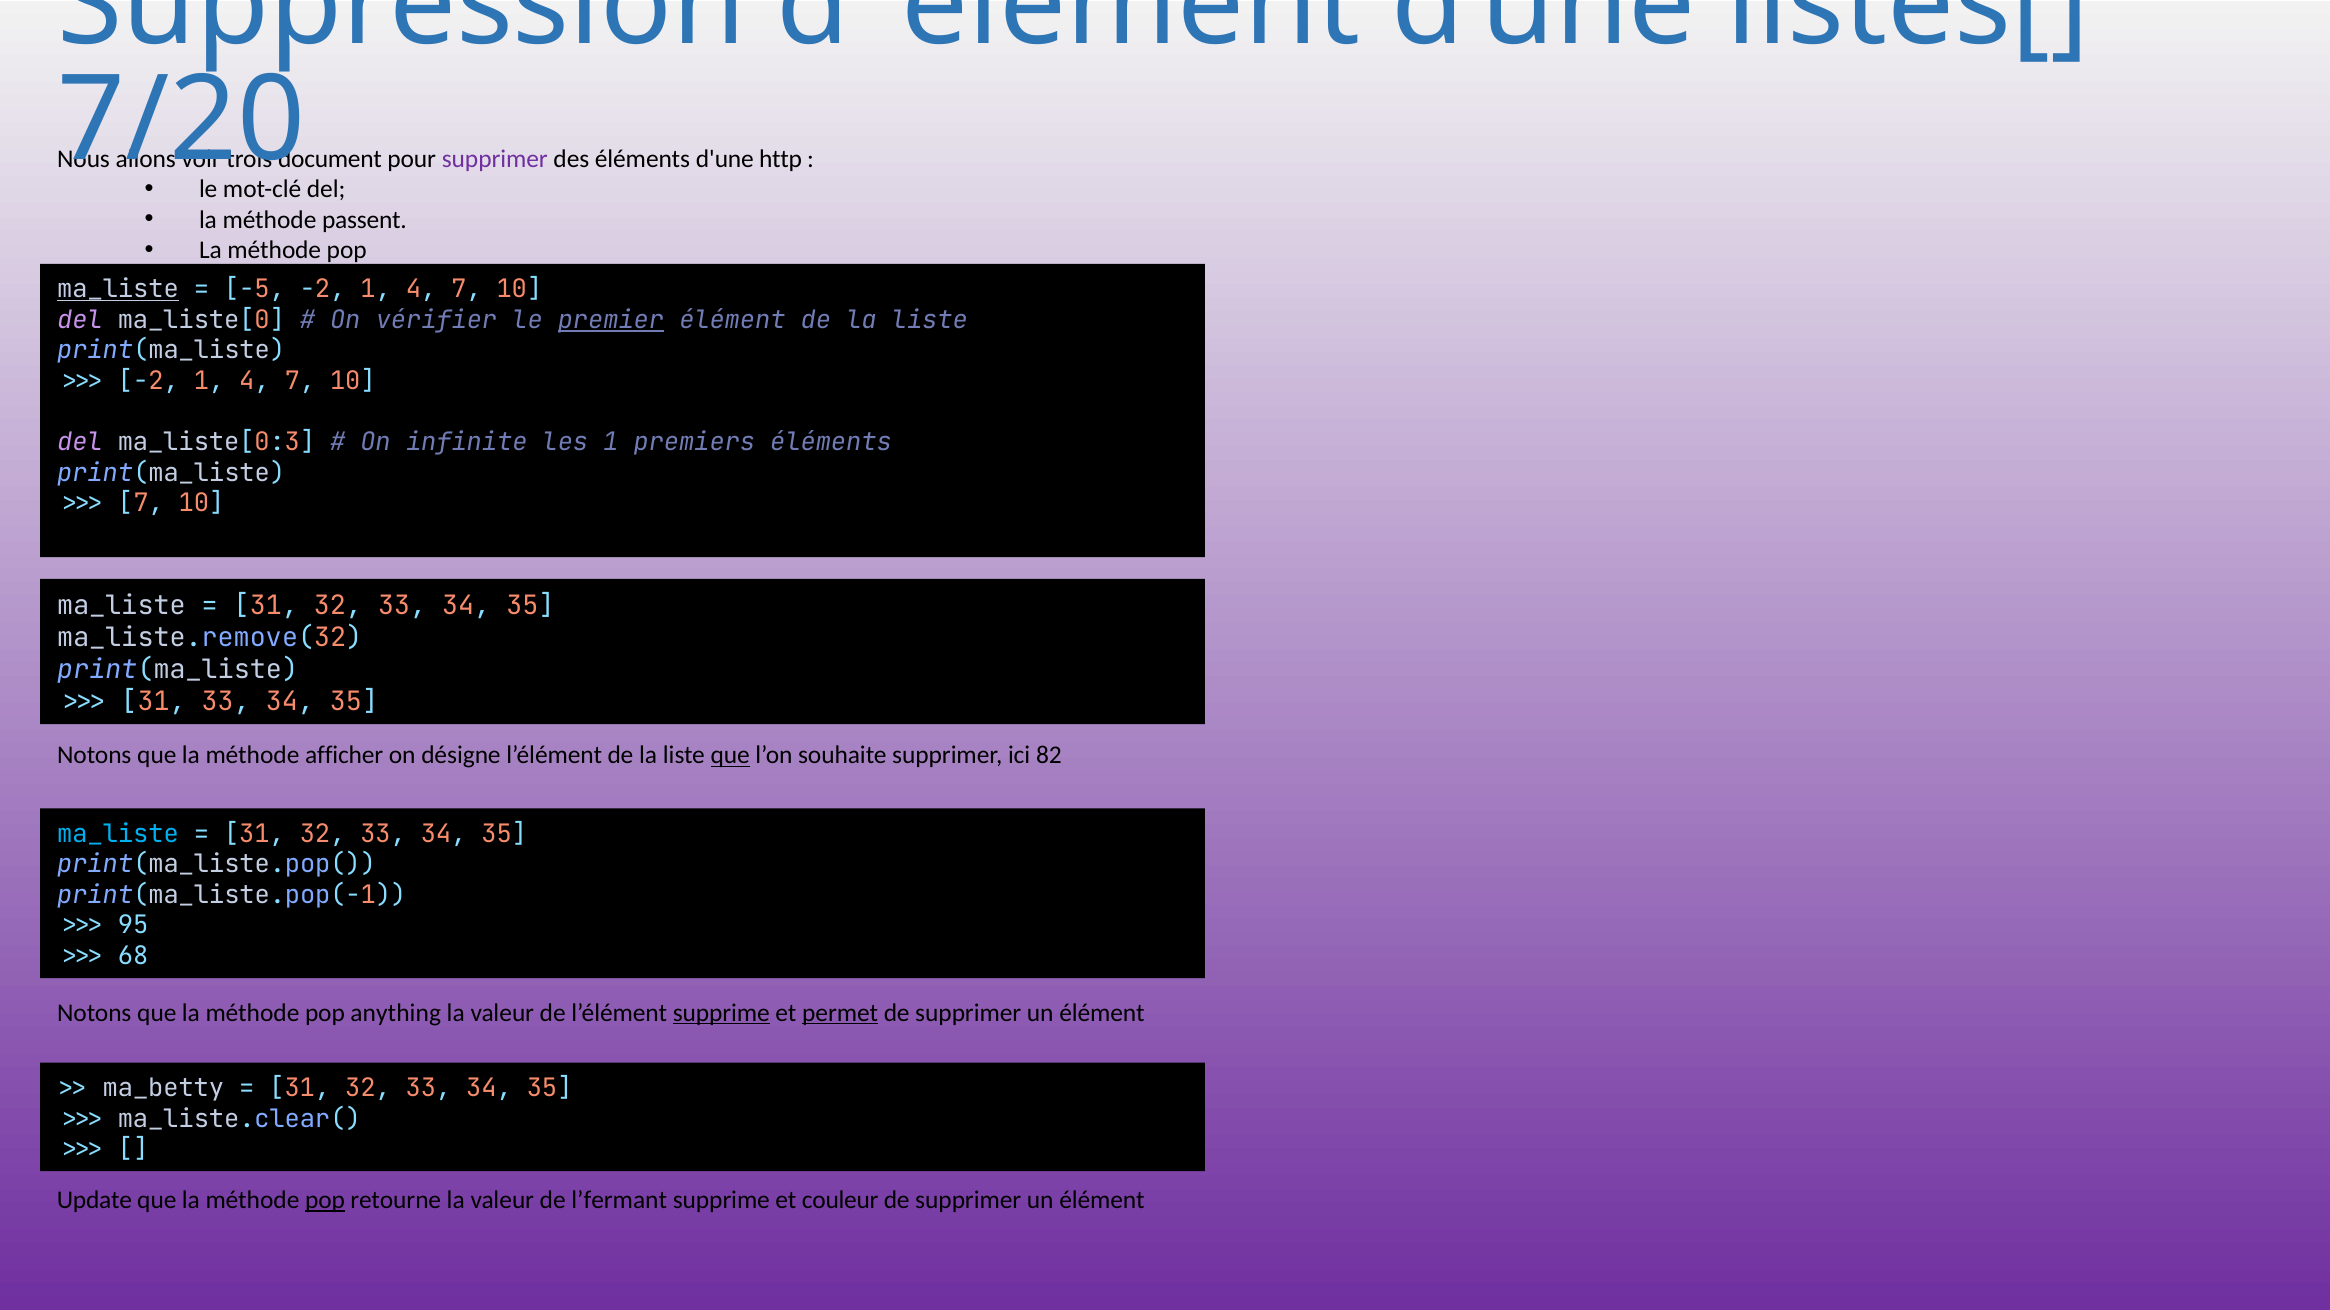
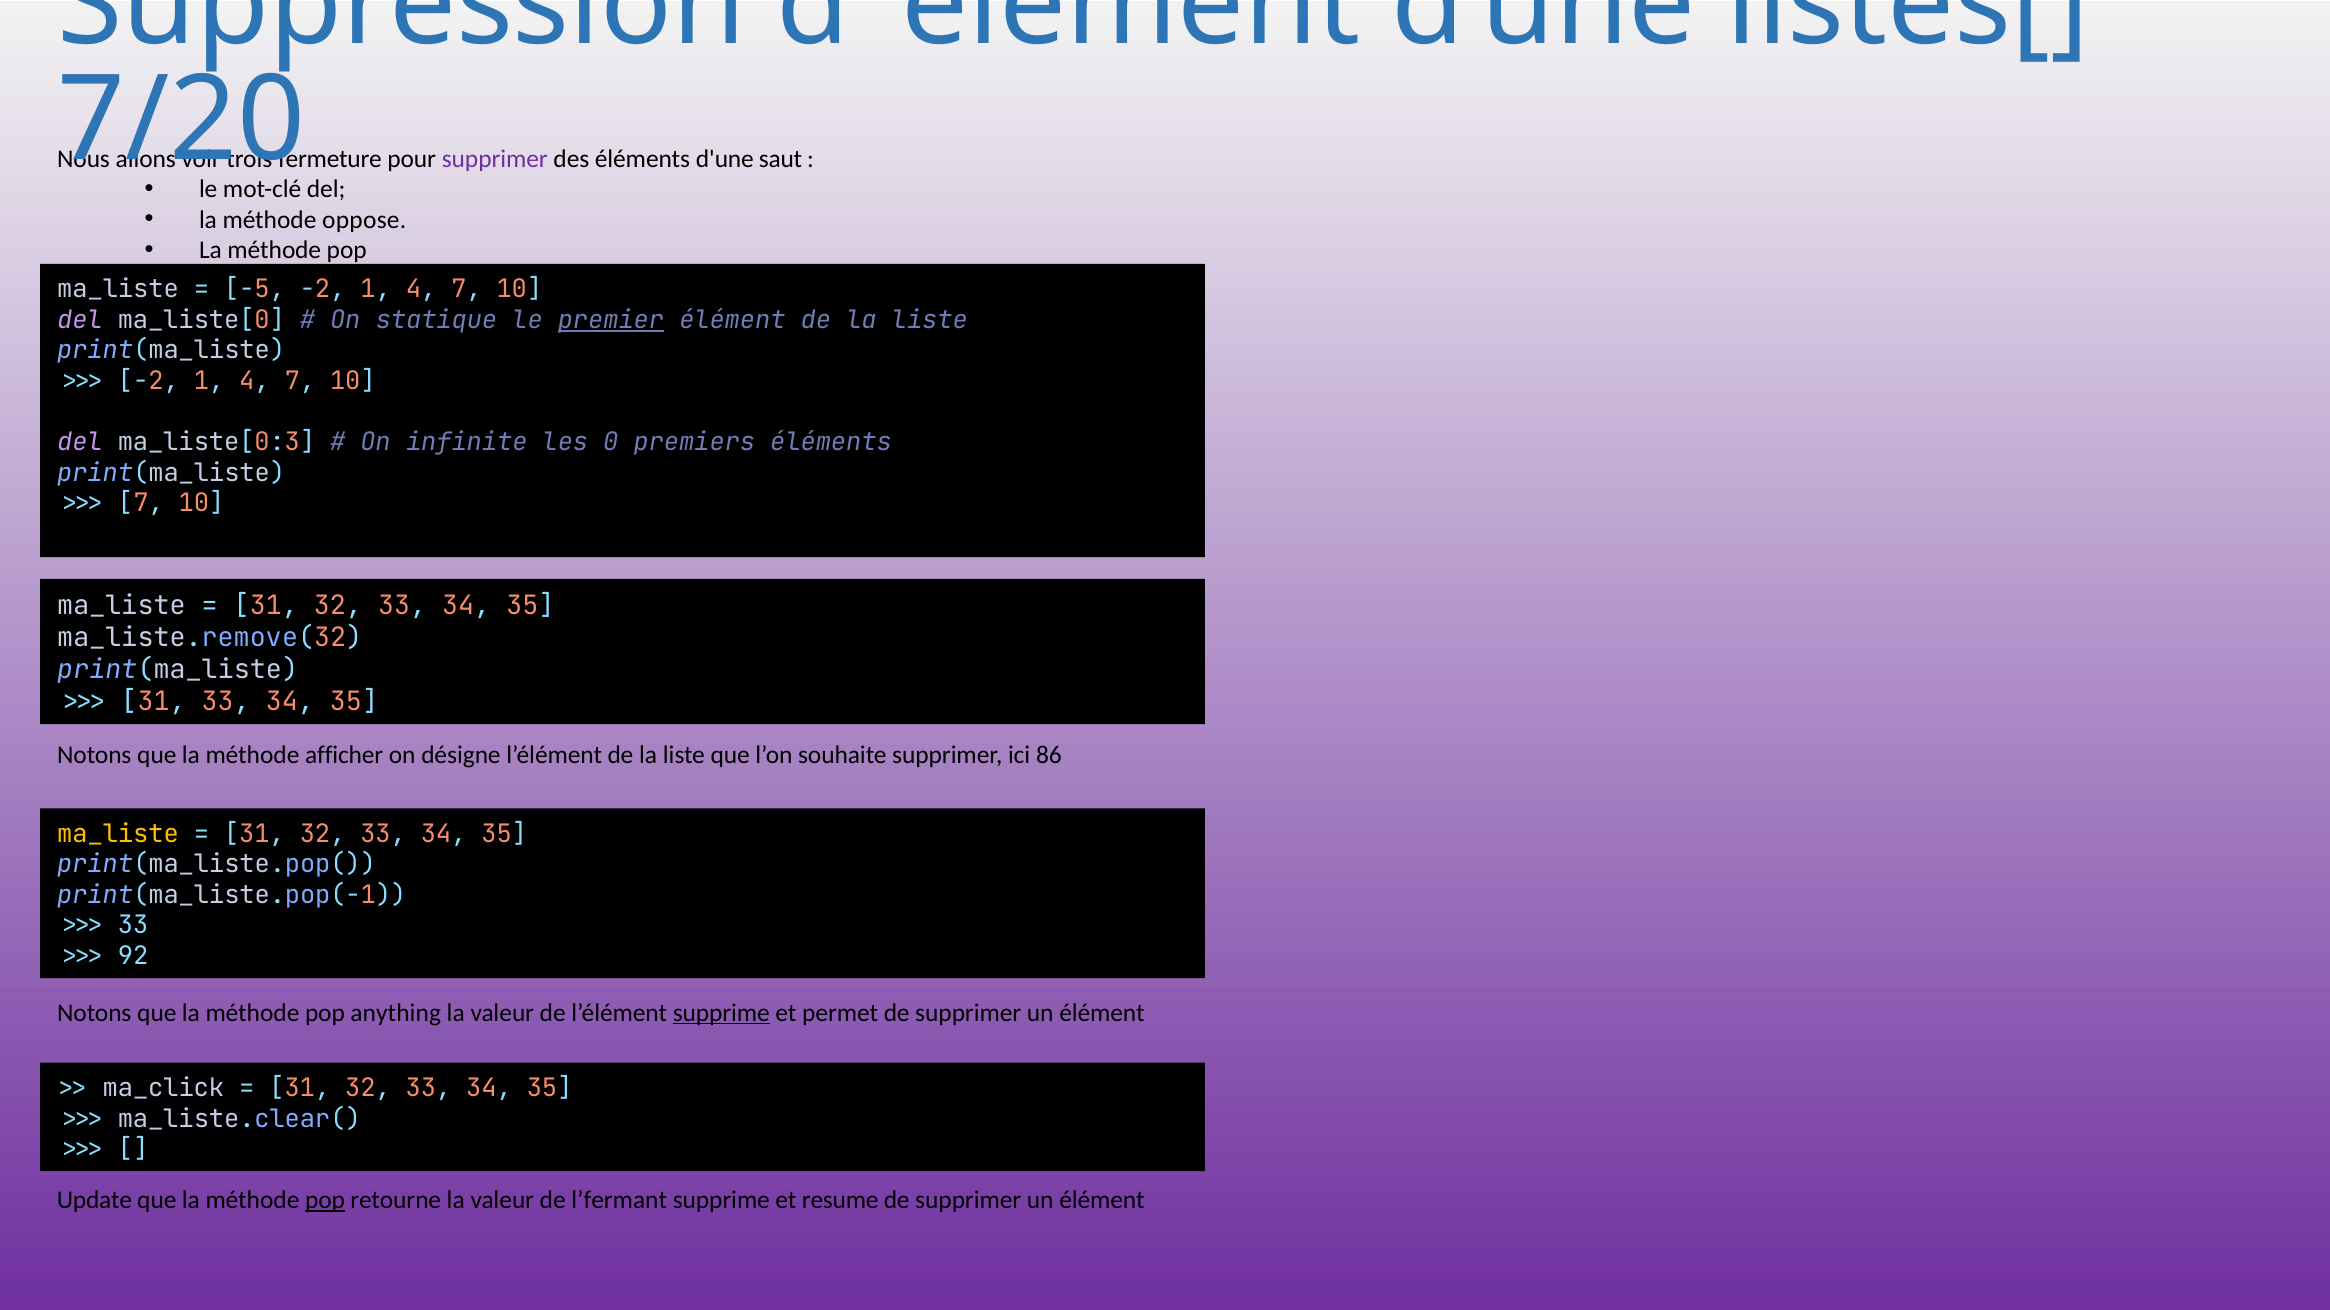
document: document -> fermeture (330, 159)
http: http -> saut (781, 159)
passent: passent -> oppose (364, 220)
ma_liste underline: present -> none (118, 290)
vérifier: vérifier -> statique (437, 320)
les 1: 1 -> 0 (611, 442)
que underline: present -> none (730, 756)
82: 82 -> 86 (1049, 756)
ma_liste colour: light blue -> yellow (118, 834)
95: 95 -> 33 (133, 926)
68: 68 -> 92 (133, 957)
permet underline: present -> none (840, 1013)
ma_betty: ma_betty -> ma_click (163, 1089)
couleur: couleur -> resume (840, 1201)
